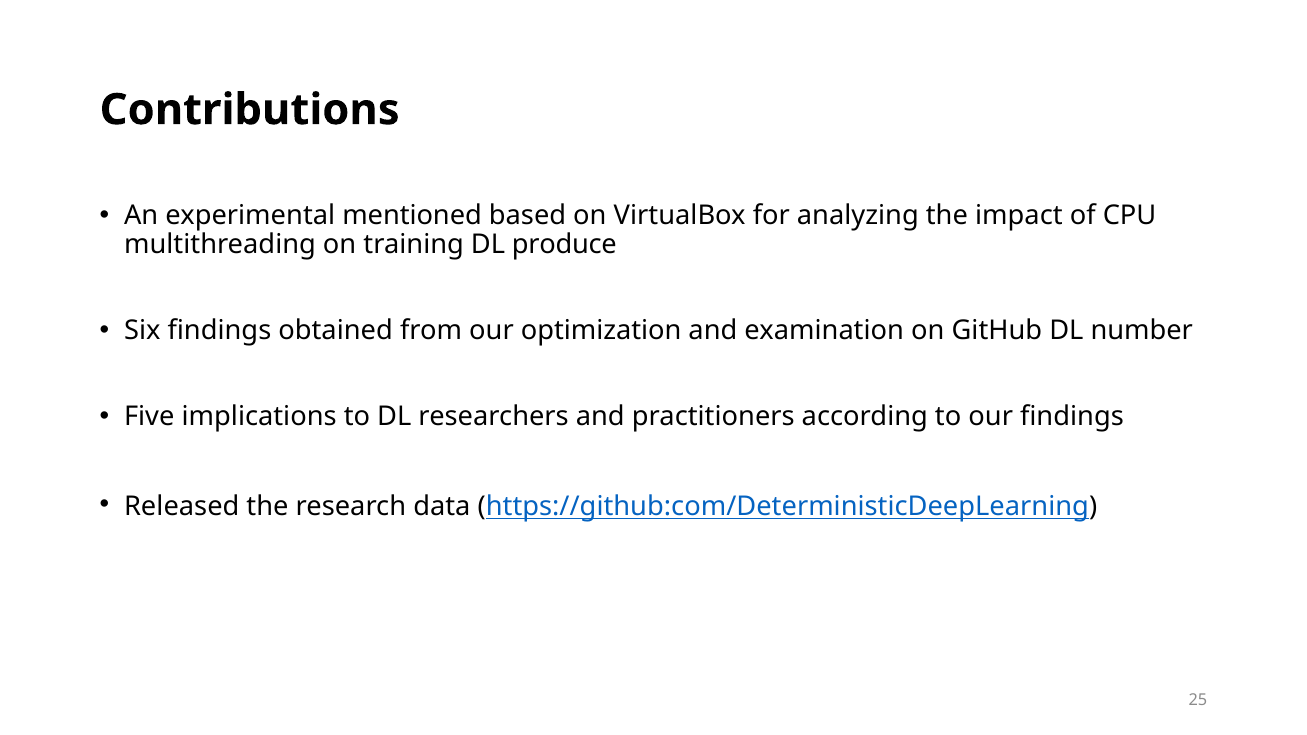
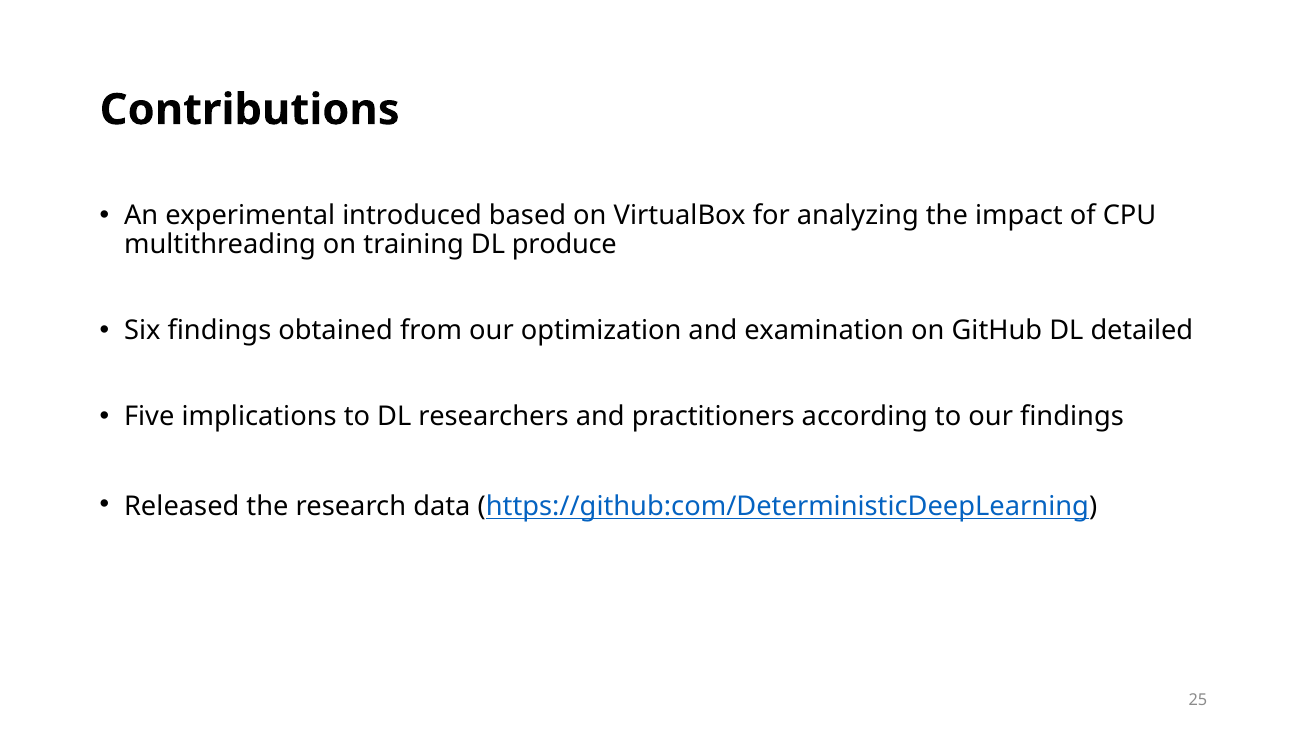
mentioned: mentioned -> introduced (412, 215)
number: number -> detailed (1142, 331)
